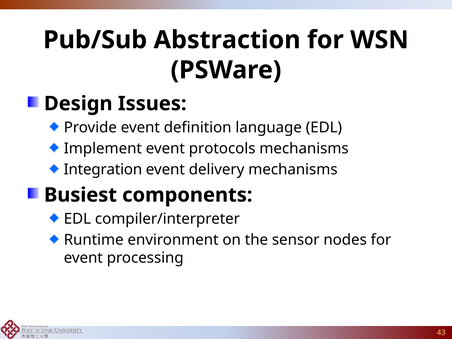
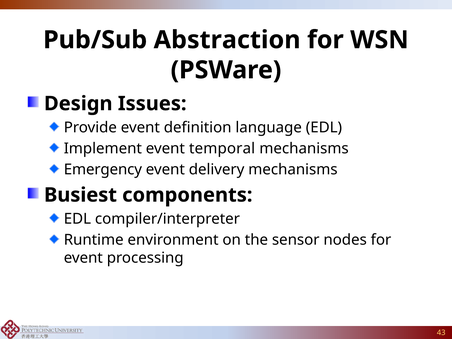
protocols: protocols -> temporal (222, 148)
Integration: Integration -> Emergency (103, 170)
